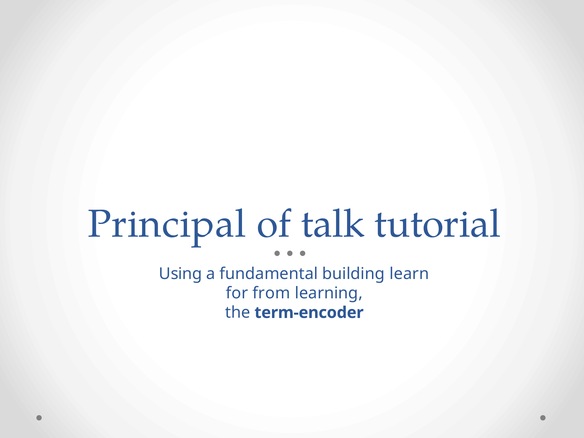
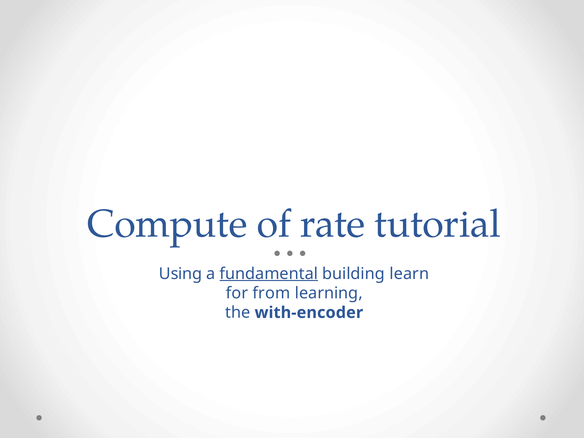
Principal: Principal -> Compute (167, 224)
talk: talk -> rate (333, 224)
fundamental underline: none -> present (269, 274)
term-encoder: term-encoder -> with-encoder (309, 313)
